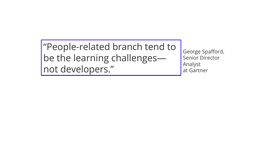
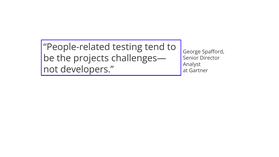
branch: branch -> testing (127, 47)
learning: learning -> projects (91, 58)
